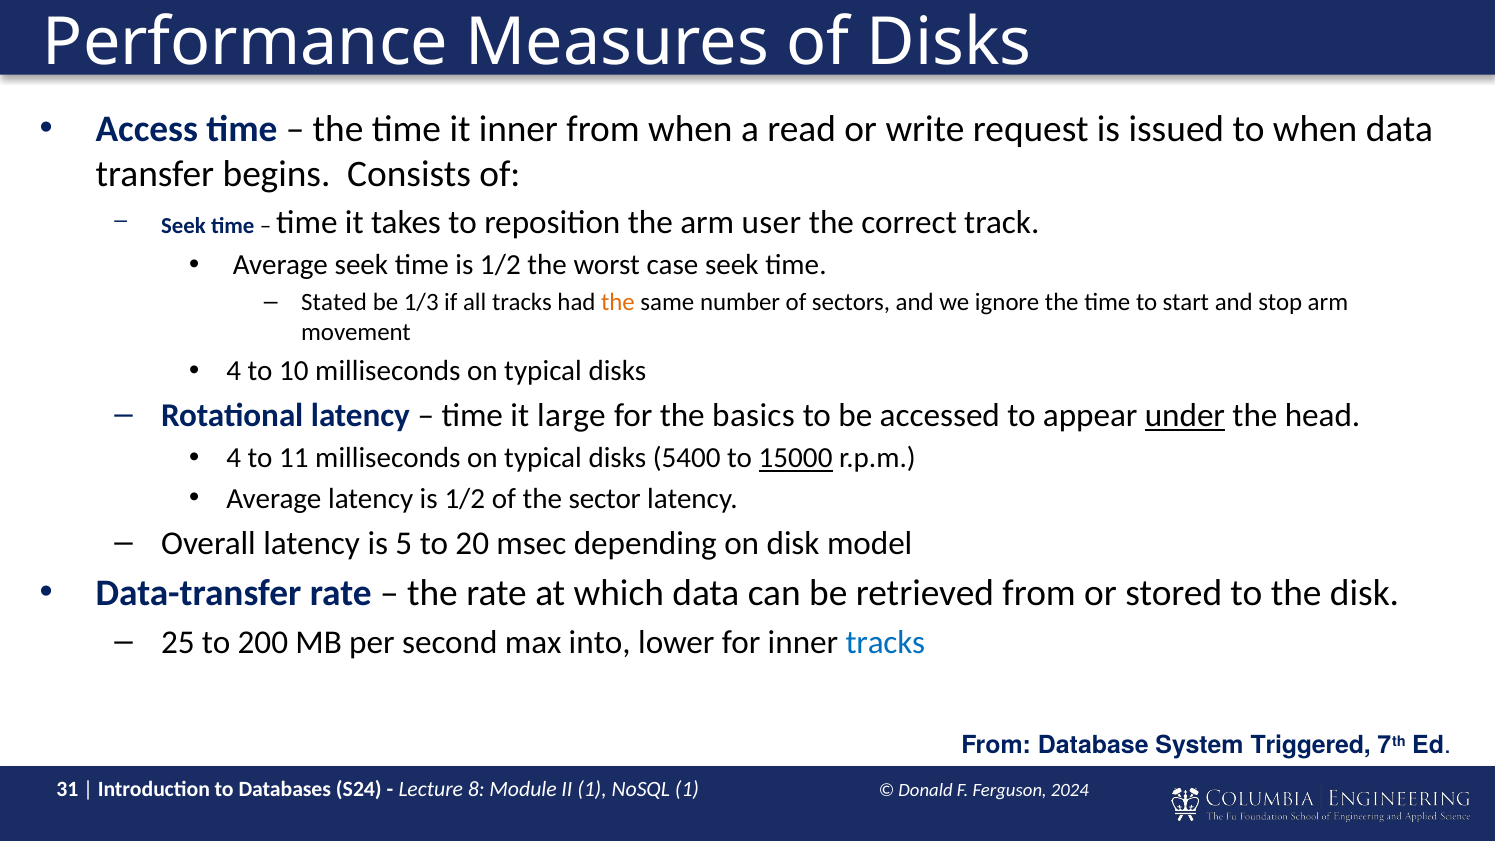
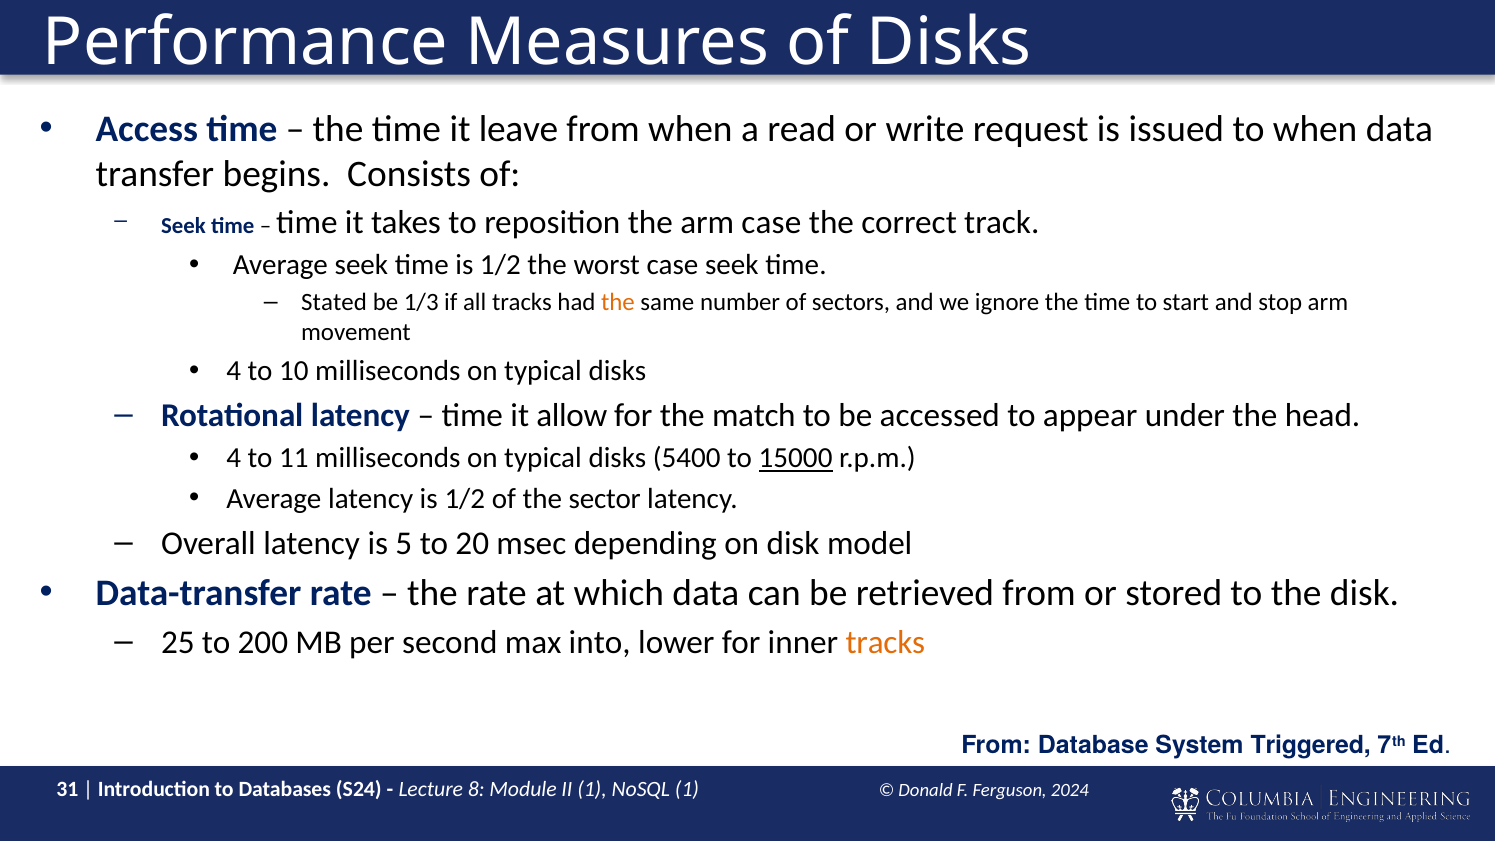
it inner: inner -> leave (519, 129)
arm user: user -> case (771, 222)
large: large -> allow (572, 415)
basics: basics -> match (754, 415)
under underline: present -> none (1185, 415)
tracks colour: blue -> orange (885, 642)
